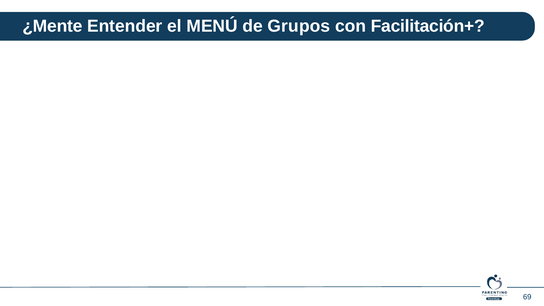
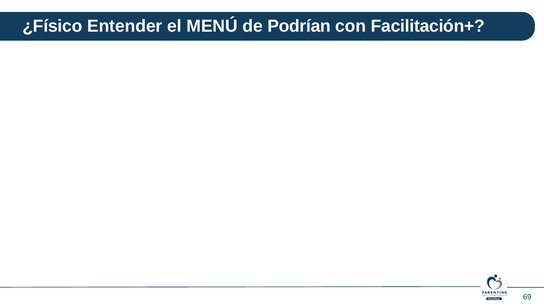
¿Mente: ¿Mente -> ¿Físico (52, 26)
Grupos: Grupos -> Podrían (299, 26)
